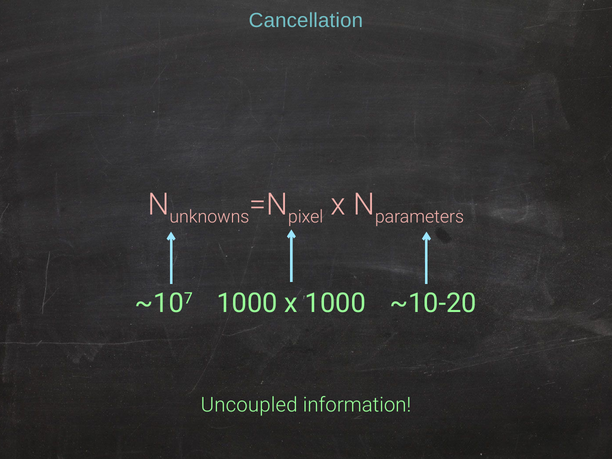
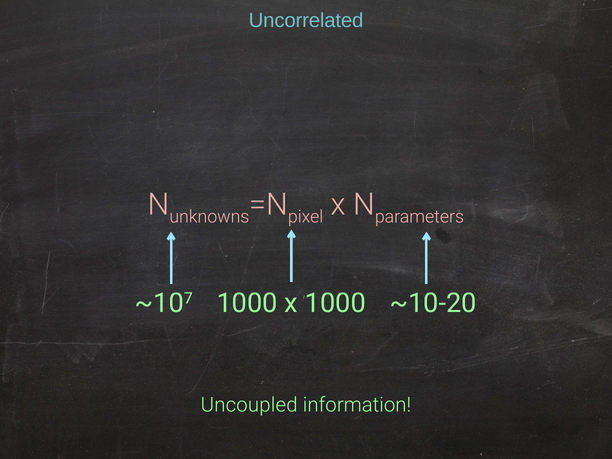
Cancellation: Cancellation -> Uncorrelated (306, 21)
